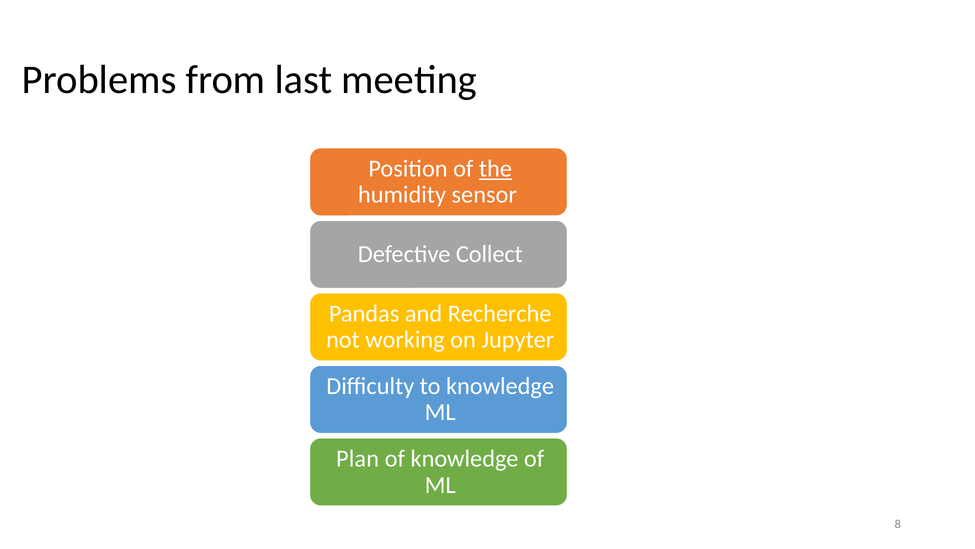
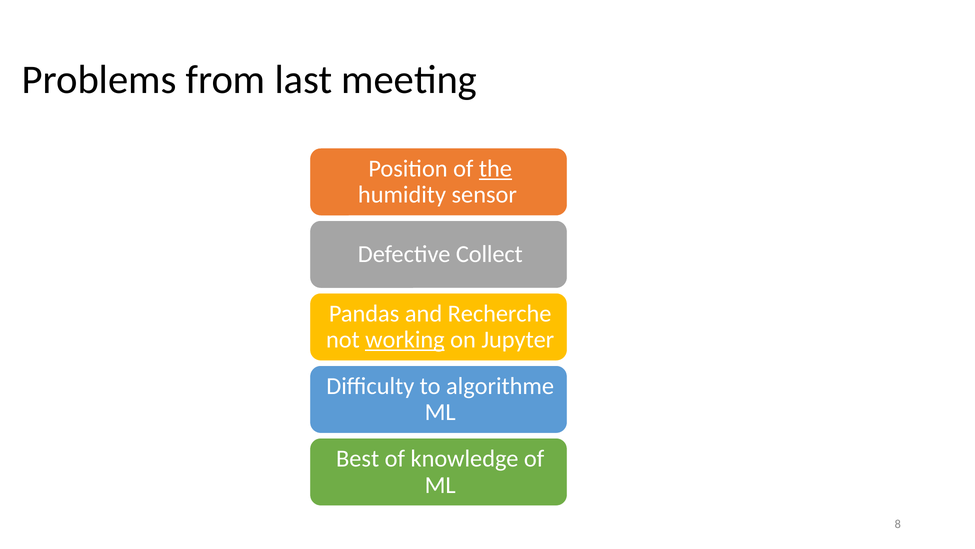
working underline: none -> present (405, 340)
to knowledge: knowledge -> algorithme (500, 386)
Plan: Plan -> Best (358, 458)
